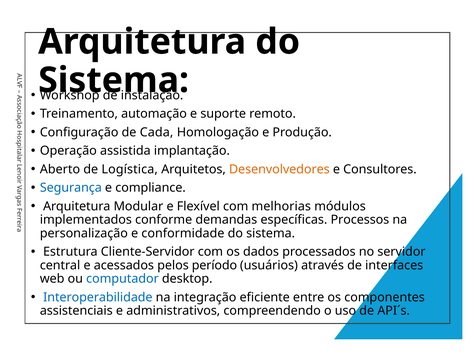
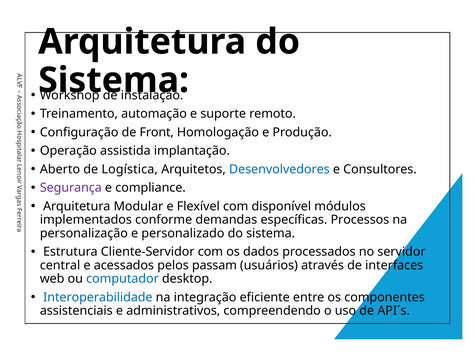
Cada: Cada -> Front (157, 132)
Desenvolvedores colour: orange -> blue (279, 169)
Segurança colour: blue -> purple (71, 188)
melhorias: melhorias -> disponível (281, 206)
conformidade: conformidade -> personalizado (183, 233)
período: período -> passam (214, 266)
